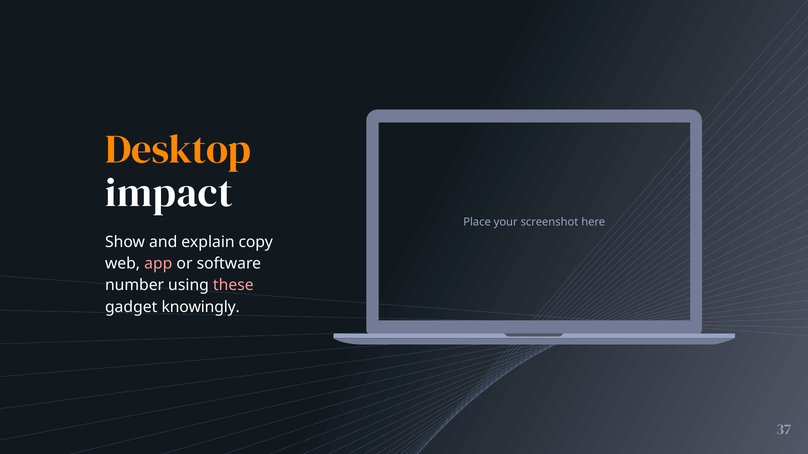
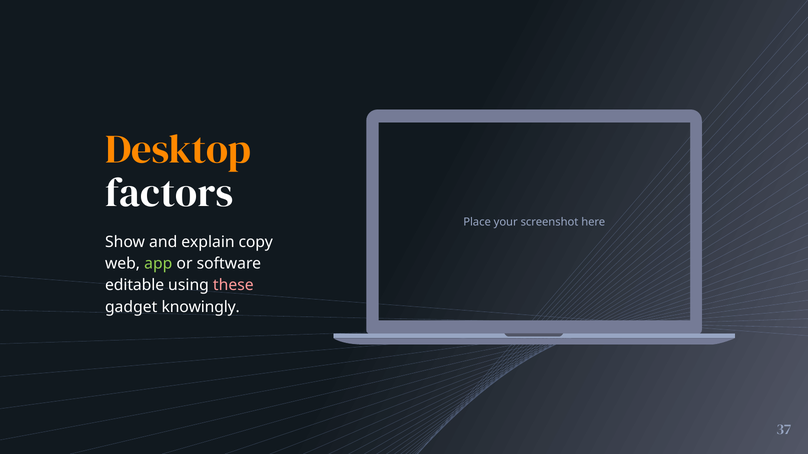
impact: impact -> factors (169, 193)
app colour: pink -> light green (158, 264)
number: number -> editable (135, 286)
